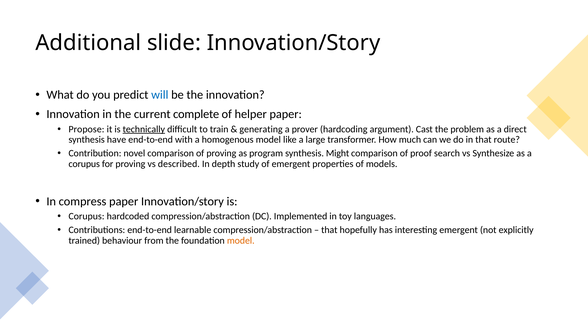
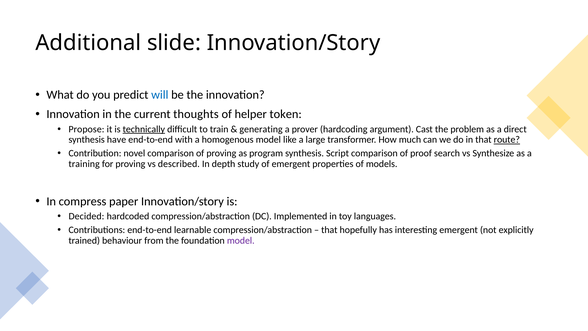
complete: complete -> thoughts (196, 114)
helper paper: paper -> token (286, 114)
route underline: none -> present (507, 140)
Might: Might -> Script (338, 153)
corupus: corupus -> training (84, 164)
Corupus: Corupus -> Decided (86, 216)
model colour: orange -> purple (241, 240)
